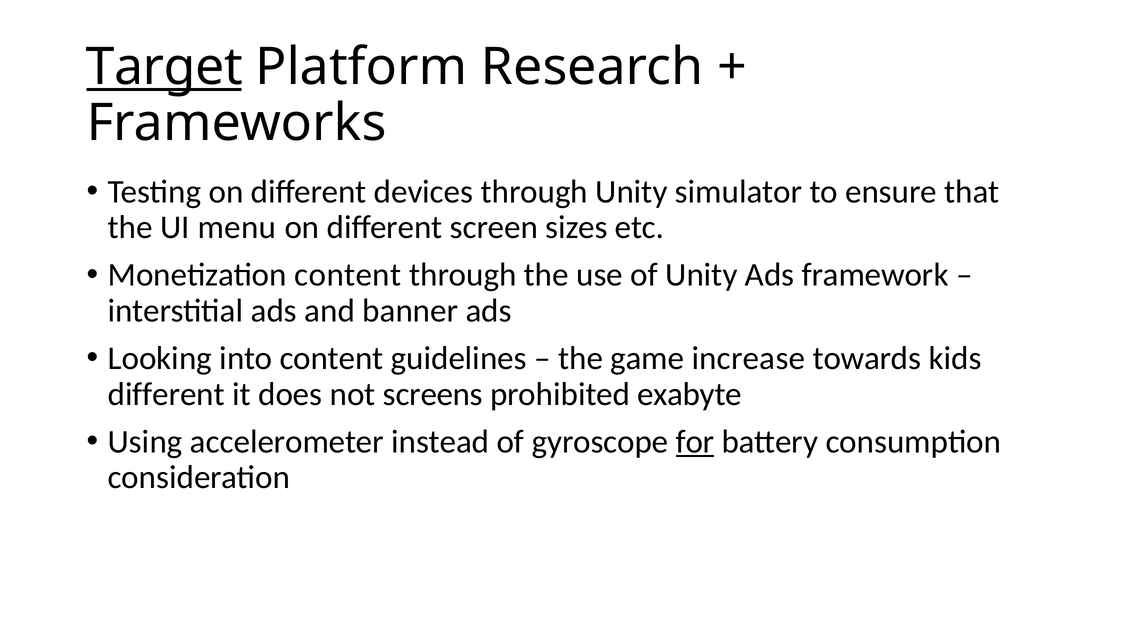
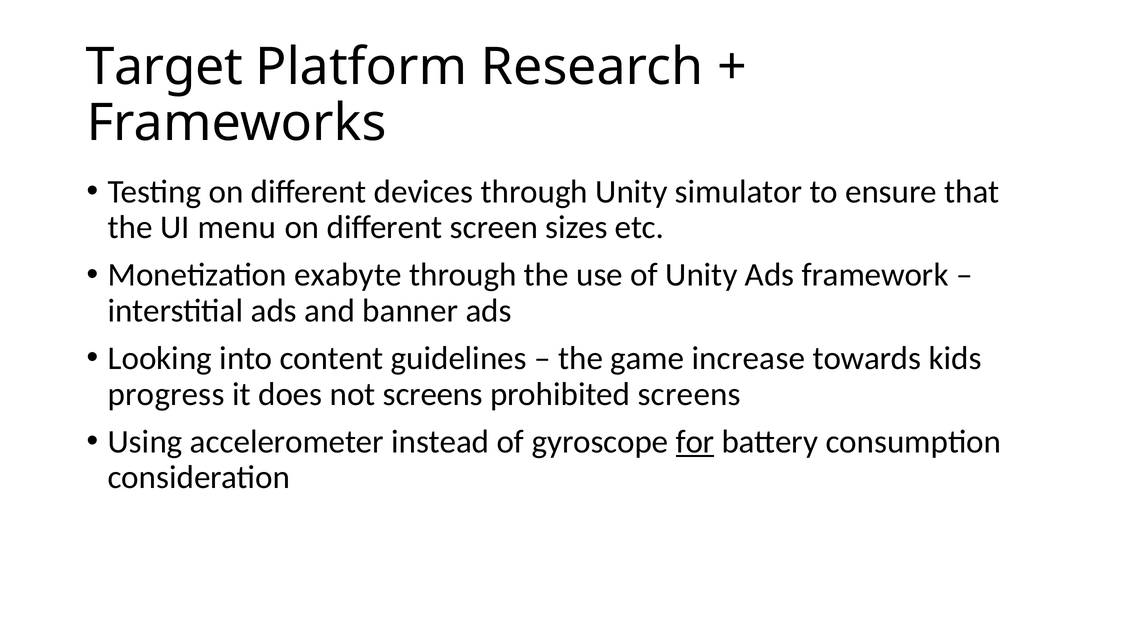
Target underline: present -> none (164, 67)
Monetization content: content -> exabyte (348, 275)
different: different -> progress (166, 394)
prohibited exabyte: exabyte -> screens (689, 394)
